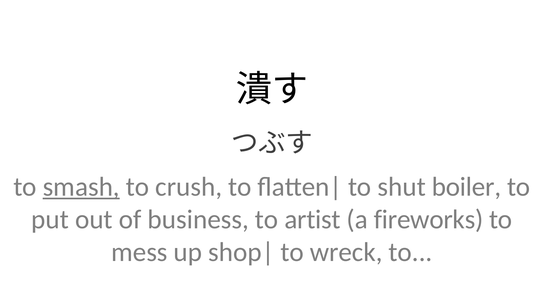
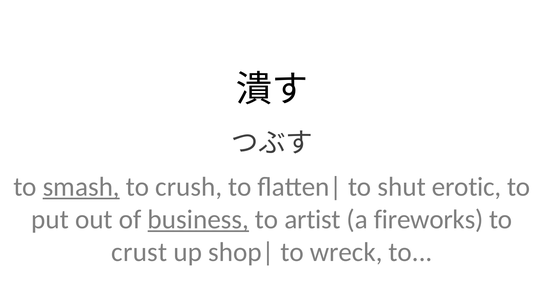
boiler: boiler -> erotic (467, 187)
business underline: none -> present (198, 219)
mess: mess -> crust (139, 252)
